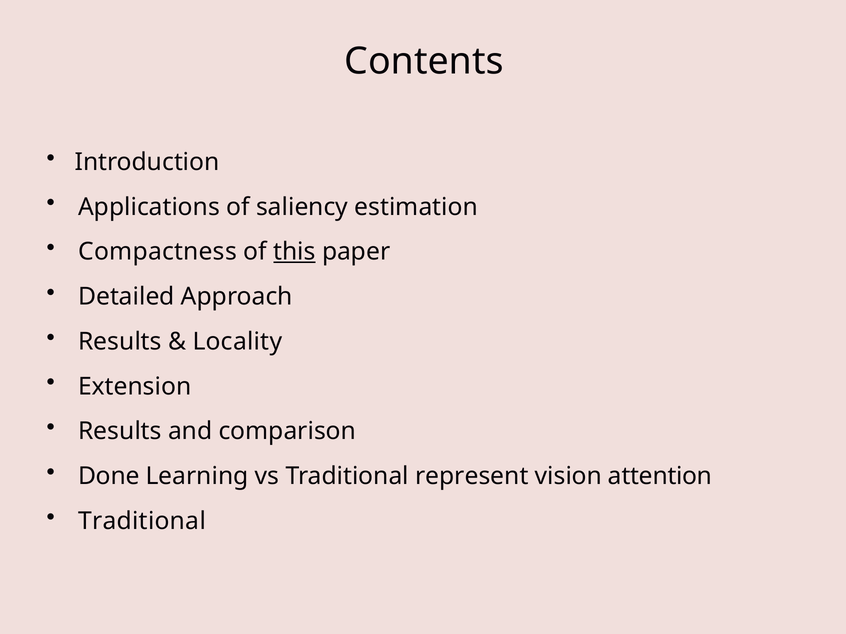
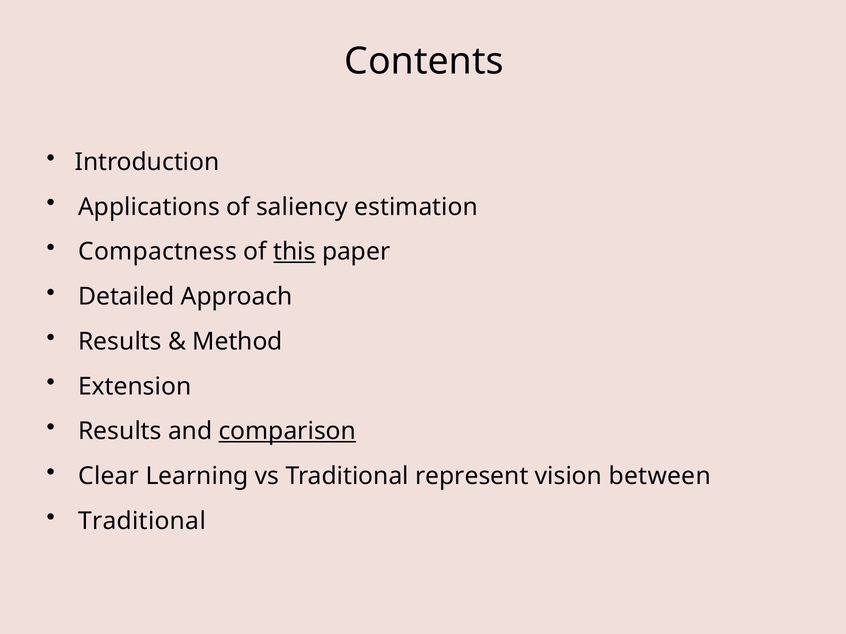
Locality: Locality -> Method (238, 342)
comparison underline: none -> present (287, 432)
Done: Done -> Clear (109, 477)
attention: attention -> between (660, 477)
